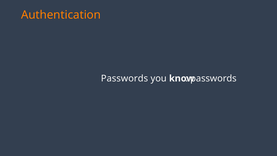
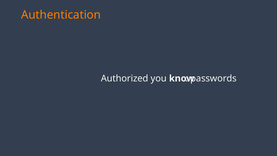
Passwords: Passwords -> Authorized (125, 78)
